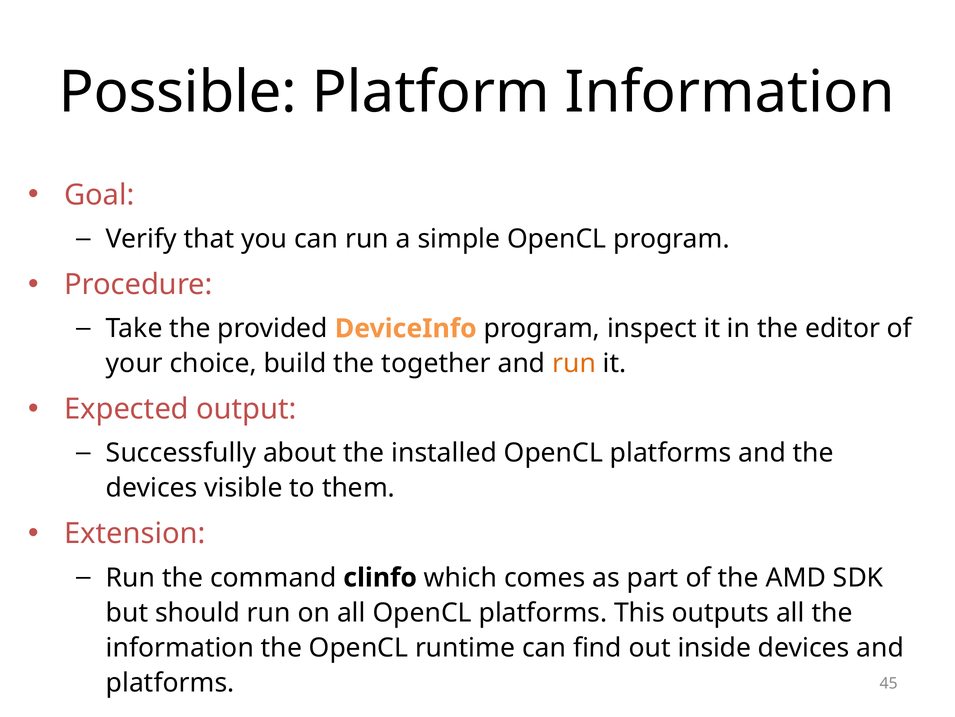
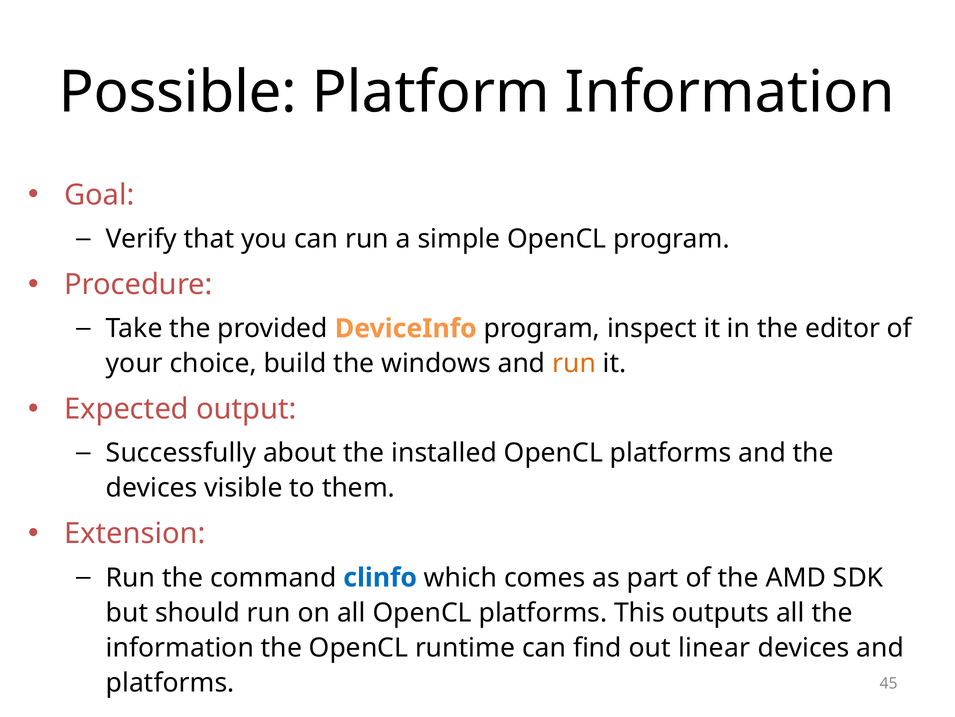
together: together -> windows (436, 363)
clinfo colour: black -> blue (380, 577)
inside: inside -> linear (714, 647)
